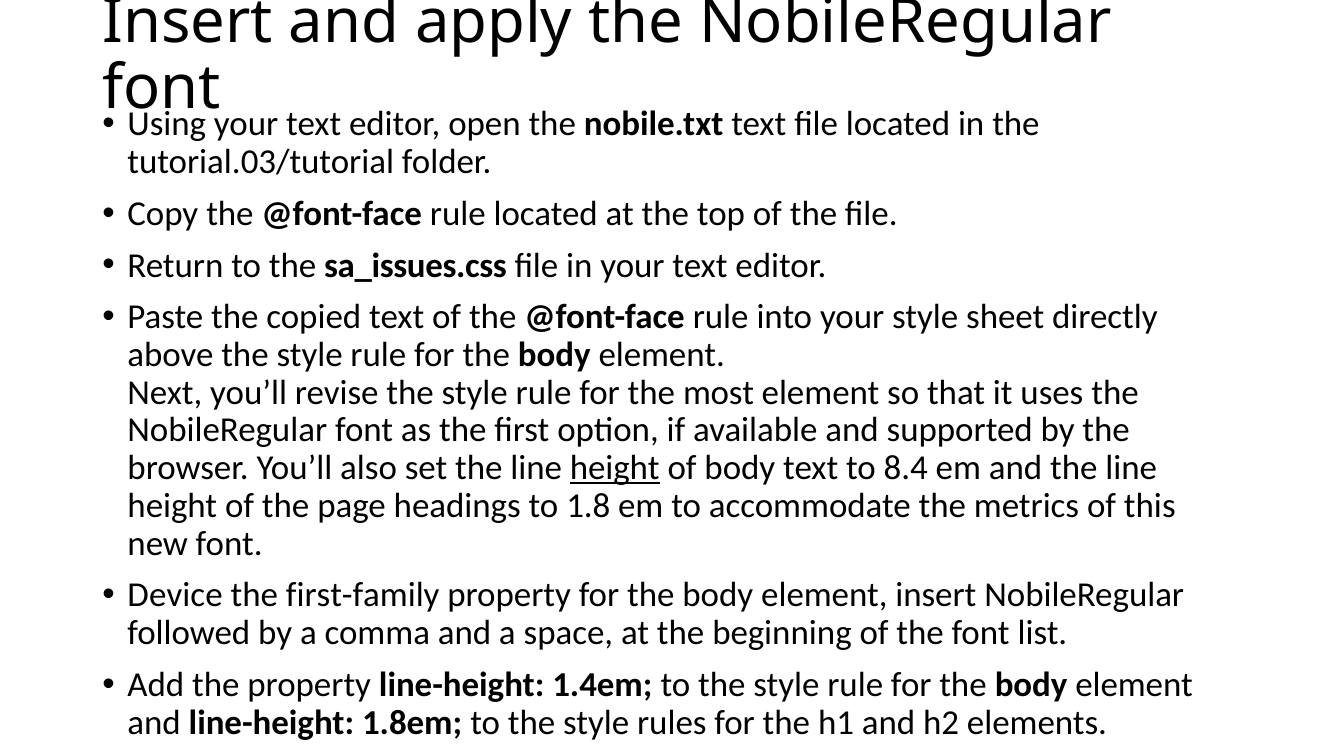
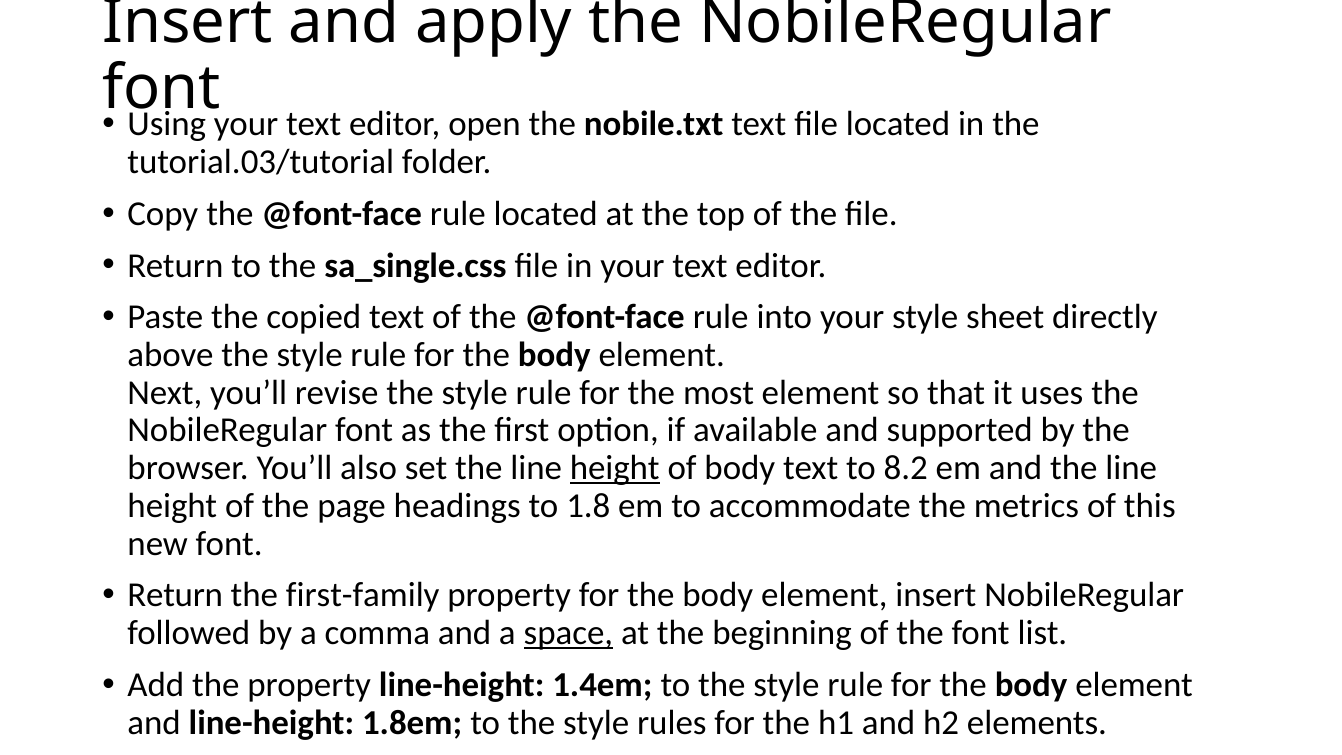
sa_issues.css: sa_issues.css -> sa_single.css (415, 265)
8.4: 8.4 -> 8.2 (906, 468)
Device: Device -> Return (175, 595)
space underline: none -> present (568, 633)
